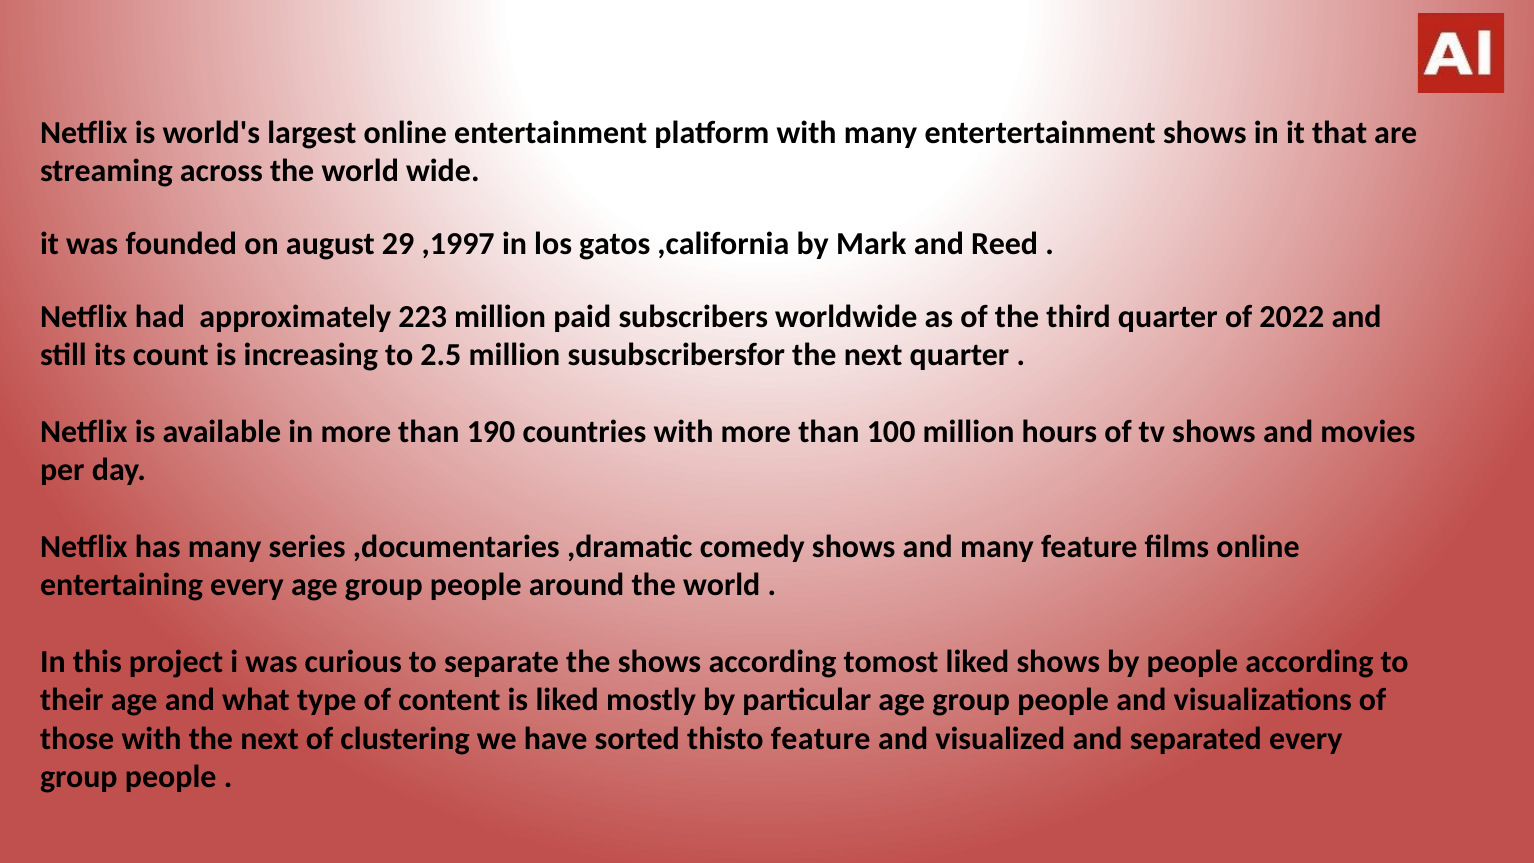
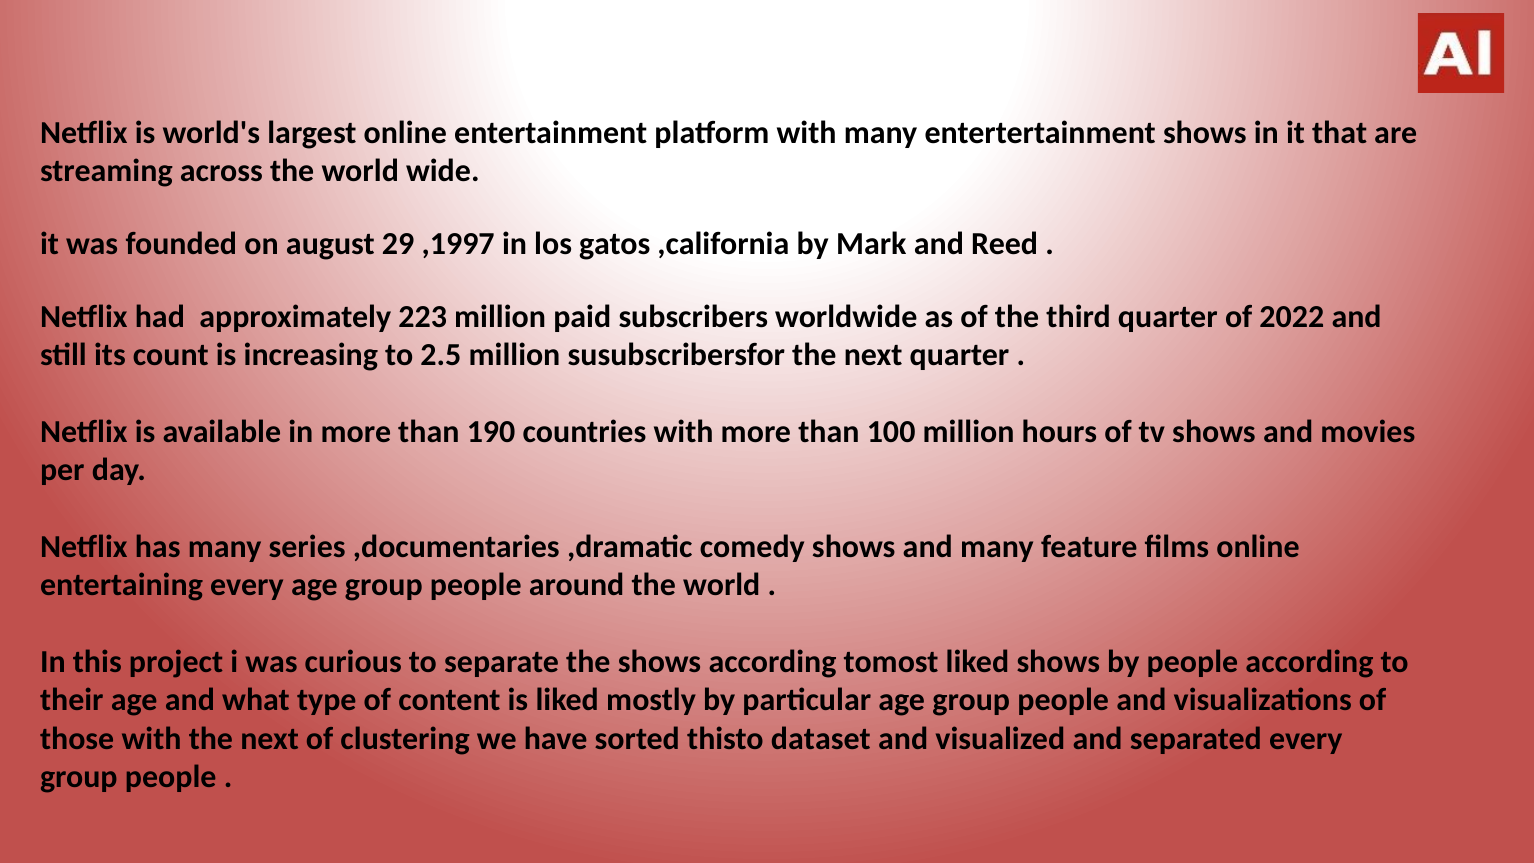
thisto feature: feature -> dataset (821, 739)
